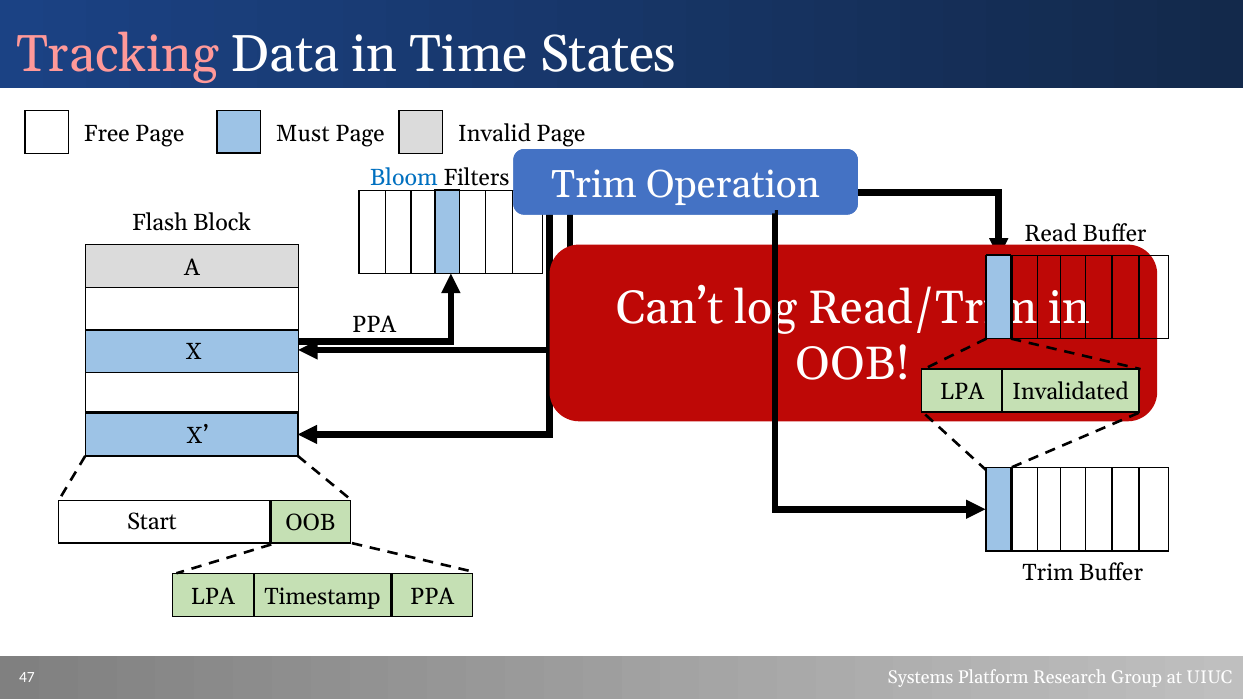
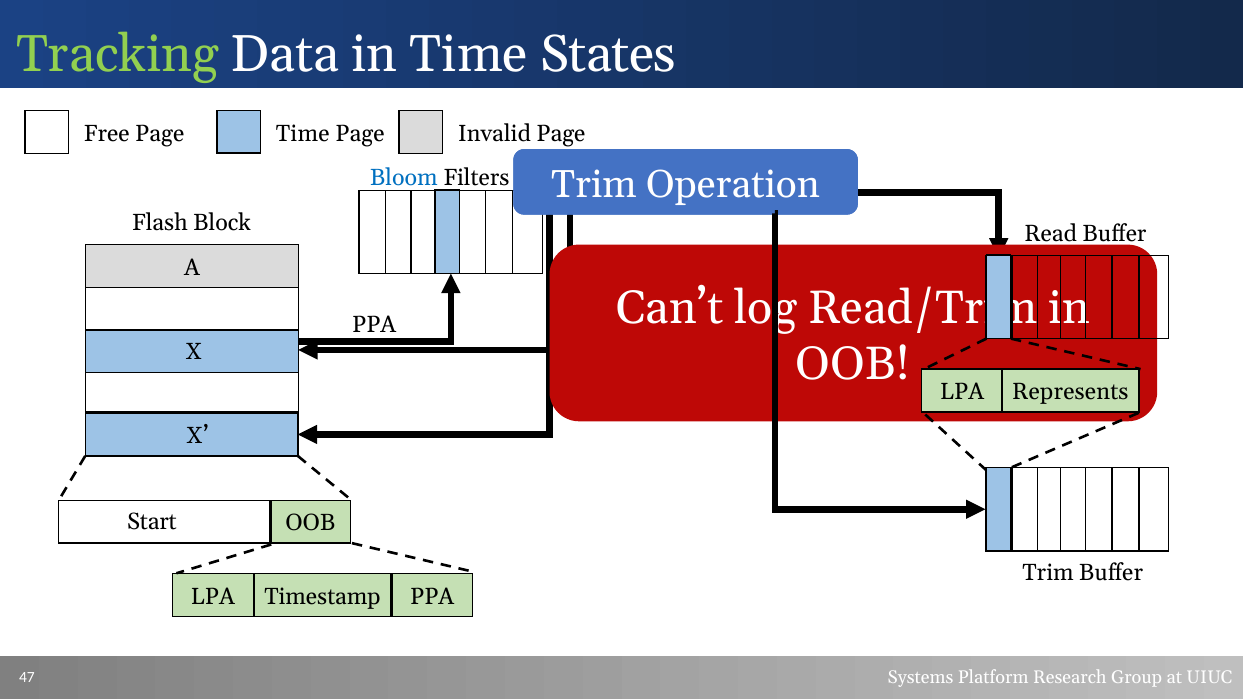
Tracking colour: pink -> light green (117, 54)
Page Must: Must -> Time (303, 133)
Invalidated: Invalidated -> Represents (1070, 392)
